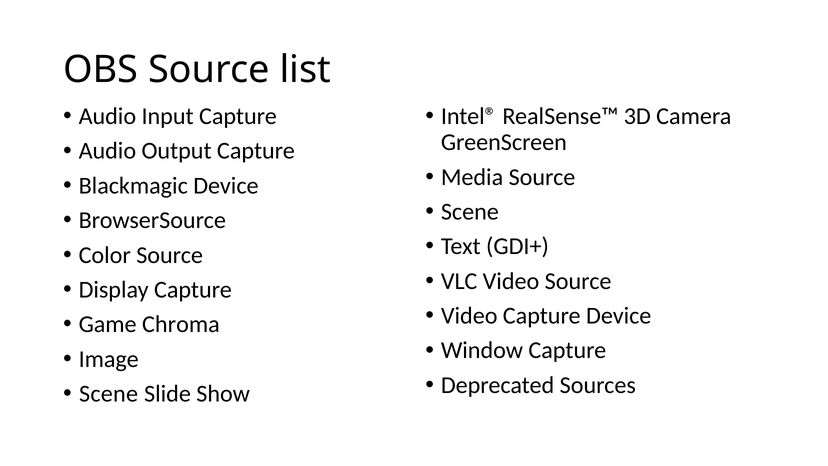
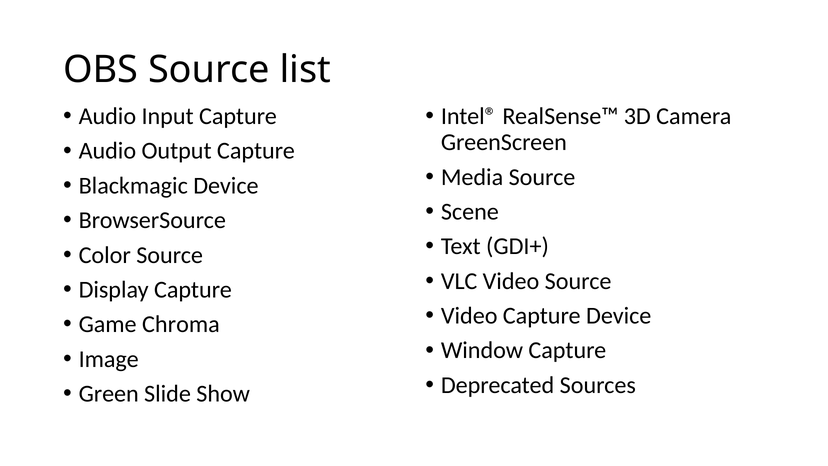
Scene: Scene -> Green (109, 394)
